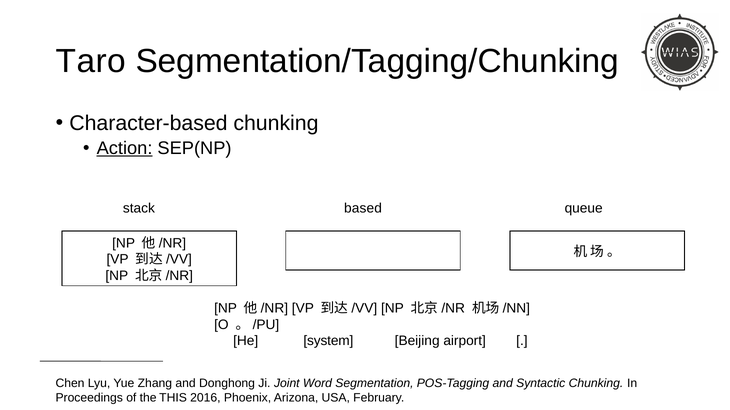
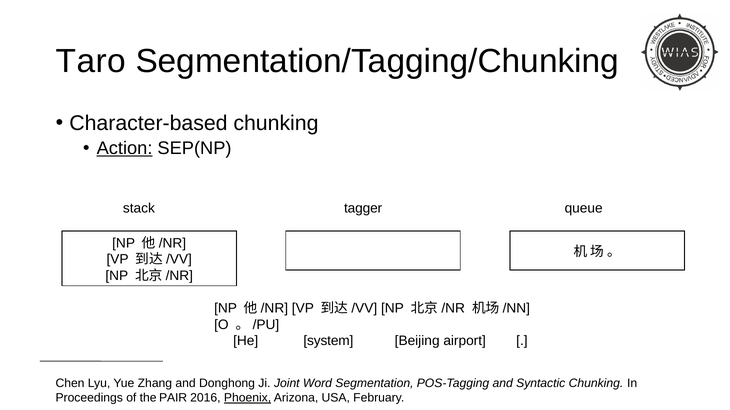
based: based -> tagger (363, 208)
THIS: THIS -> PAIR (173, 398)
Phoenix underline: none -> present (248, 398)
